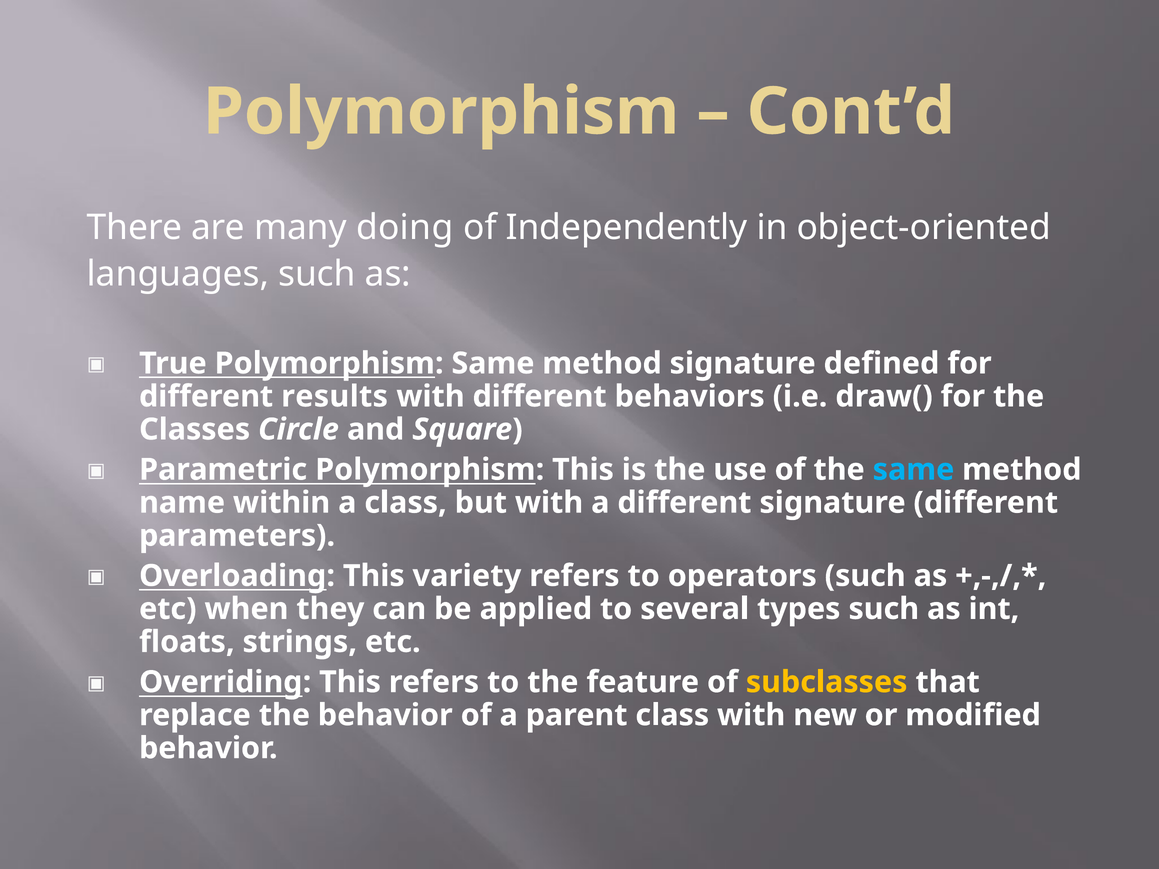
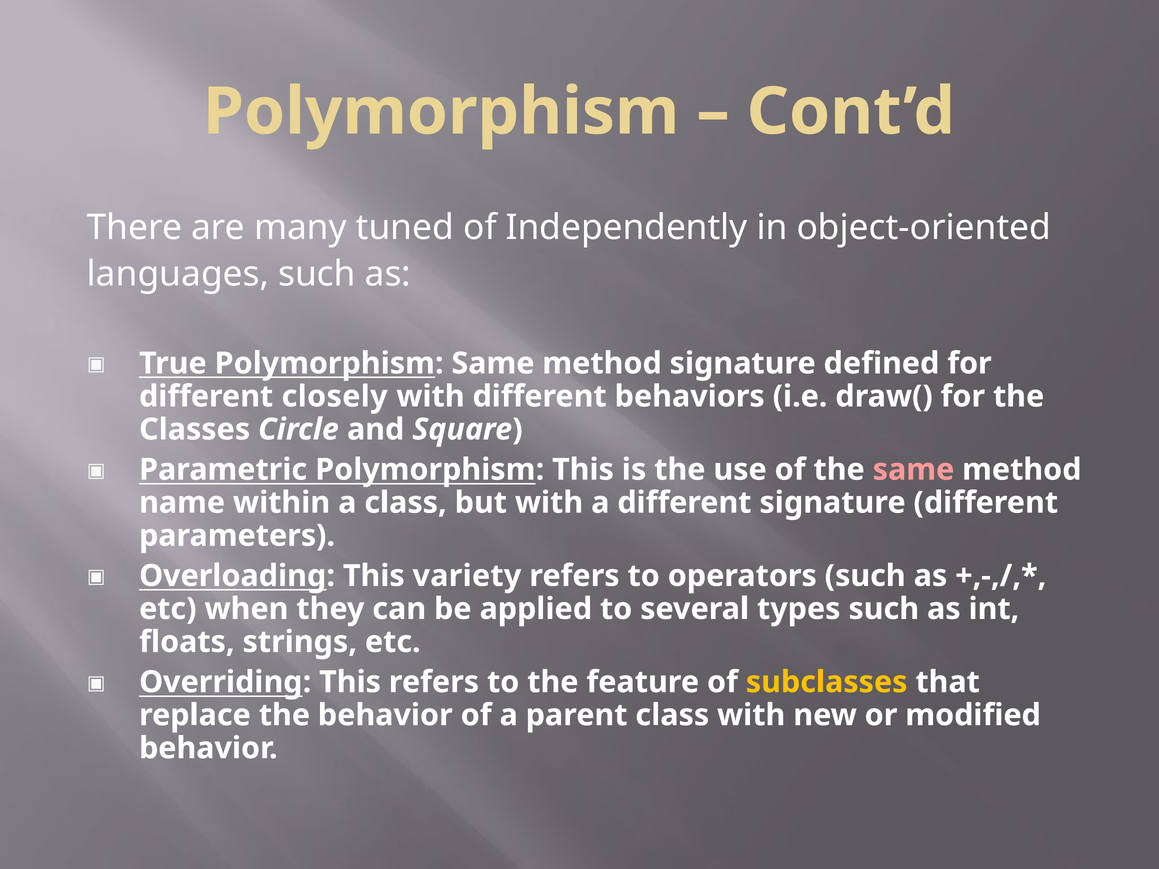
doing: doing -> tuned (405, 228)
results: results -> closely (335, 397)
same colour: light blue -> pink (913, 470)
